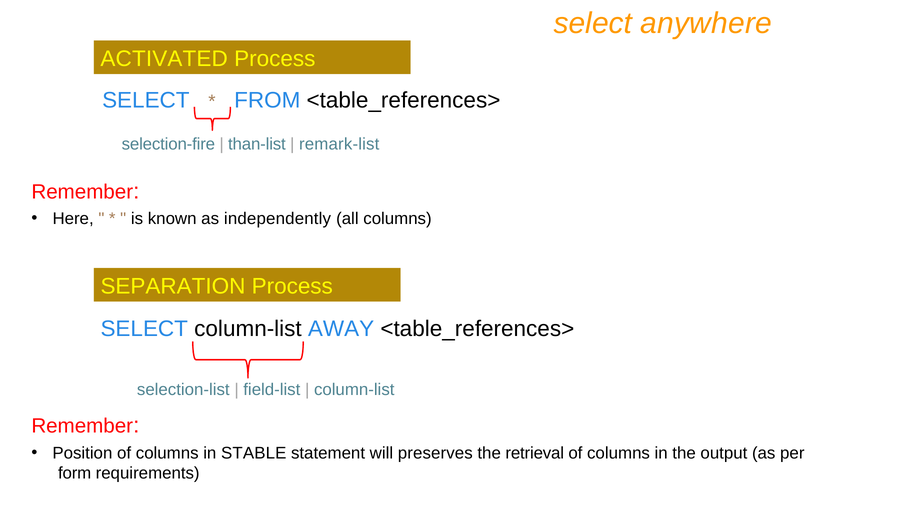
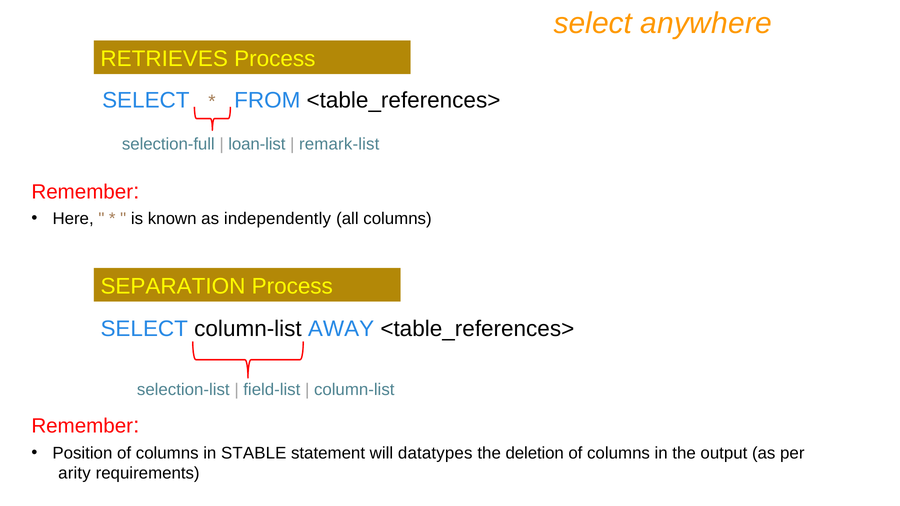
ACTIVATED: ACTIVATED -> RETRIEVES (164, 59)
selection-fire: selection-fire -> selection-full (168, 144)
than-list: than-list -> loan-list (257, 144)
preserves: preserves -> datatypes (435, 453)
retrieval: retrieval -> deletion (535, 453)
form: form -> arity (75, 474)
